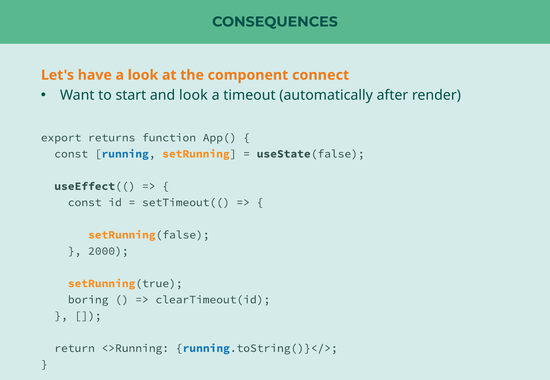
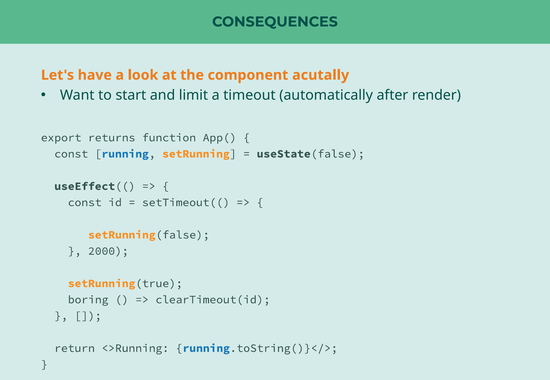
connect: connect -> acutally (321, 75)
and look: look -> limit (193, 96)
